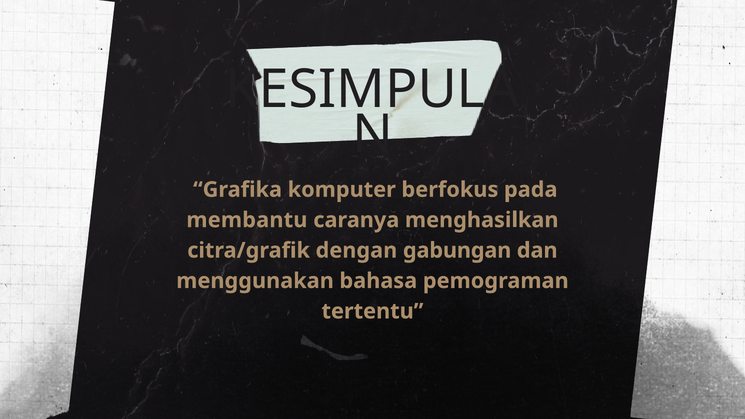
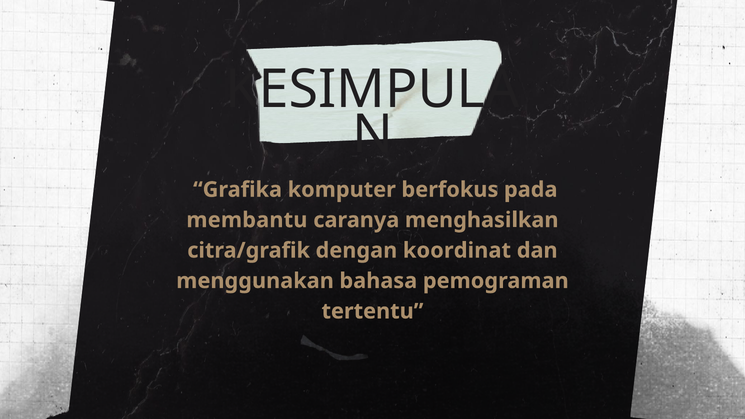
gabungan: gabungan -> koordinat (457, 250)
